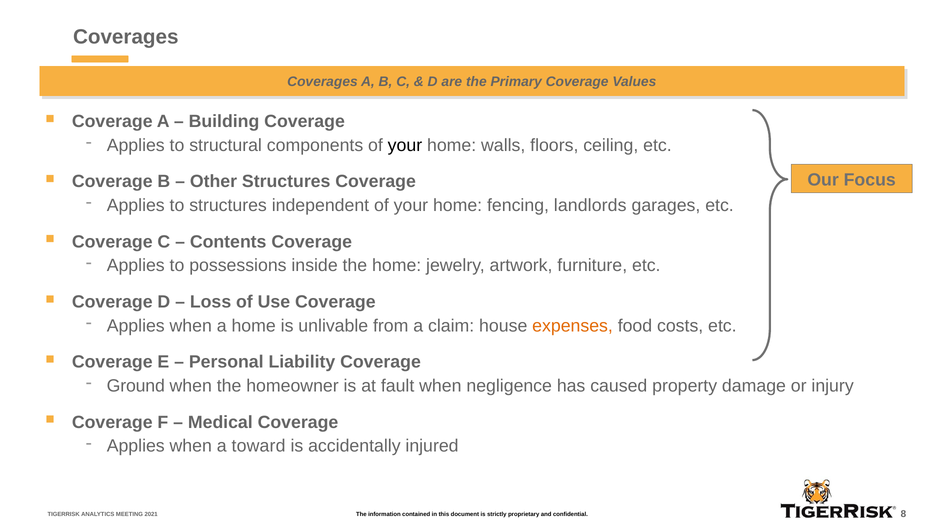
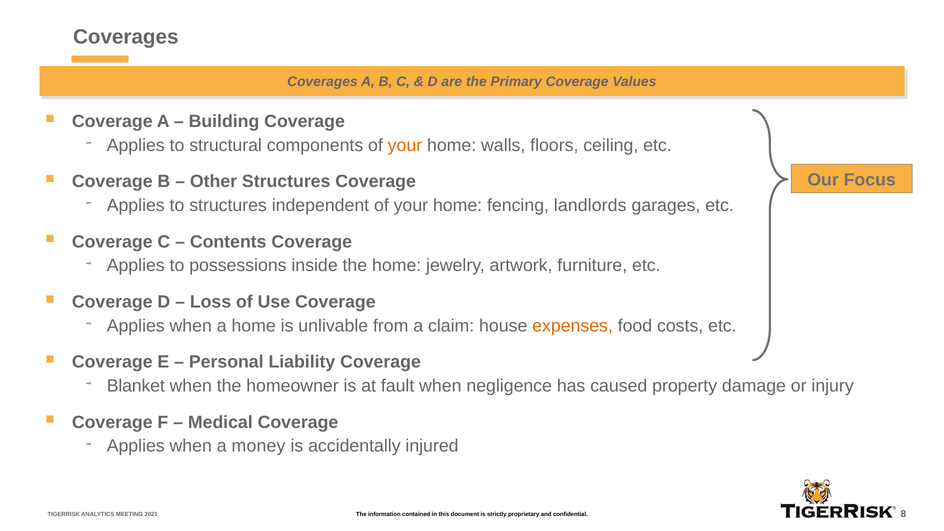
your colour: black -> orange (405, 145)
Ground: Ground -> Blanket (136, 386)
toward: toward -> money (259, 446)
